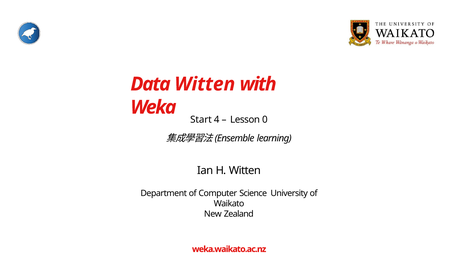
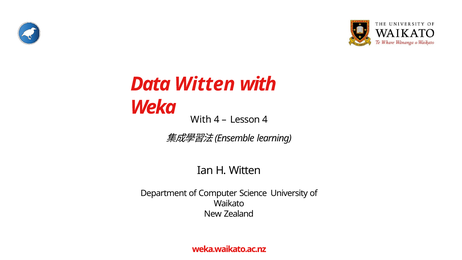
Start: Start -> With (201, 120)
Lesson 0: 0 -> 4 (265, 120)
